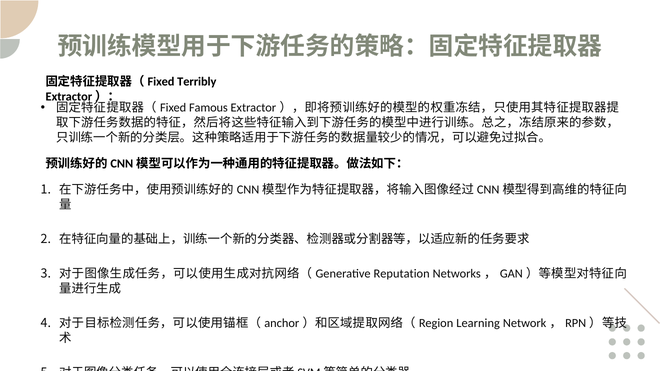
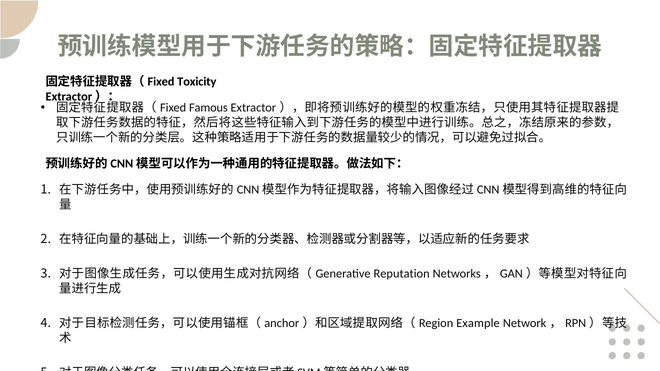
Terribly: Terribly -> Toxicity (197, 82)
Learning: Learning -> Example (478, 323)
